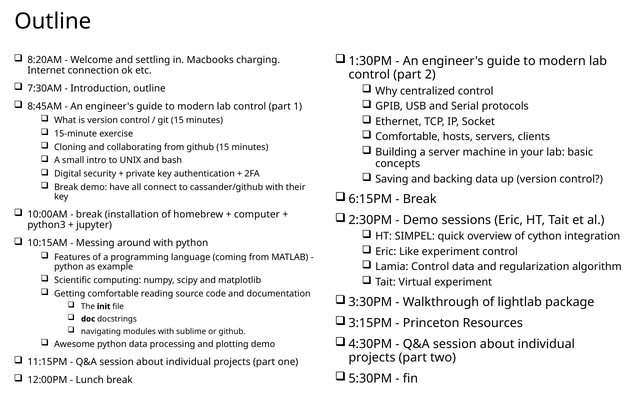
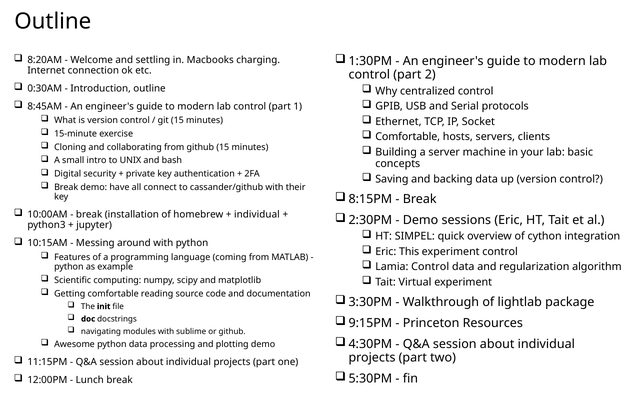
7:30AM: 7:30AM -> 0:30AM (45, 88)
6:15PM: 6:15PM -> 8:15PM (370, 199)
computer: computer -> individual (257, 215)
Like: Like -> This (409, 251)
3:15PM: 3:15PM -> 9:15PM (370, 323)
